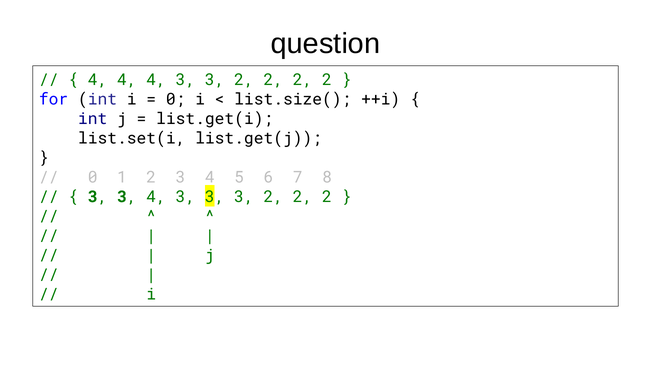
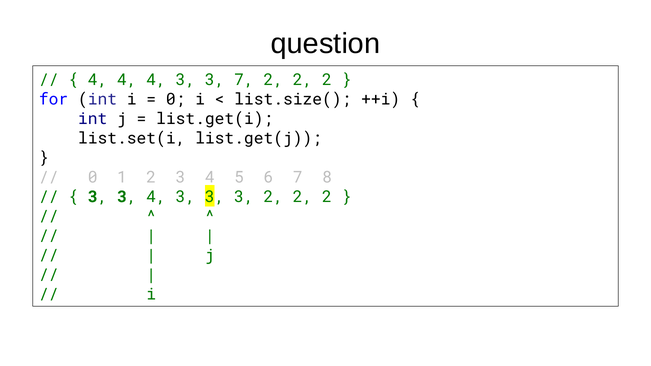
4 3 3 2: 2 -> 7 (244, 80)
